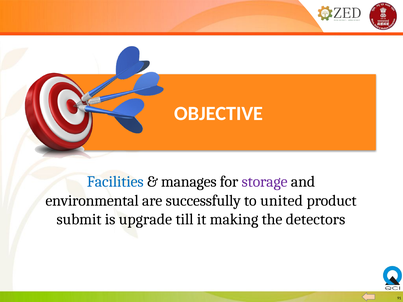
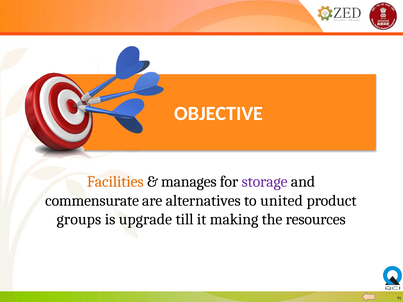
Facilities colour: blue -> orange (115, 182)
environmental: environmental -> commensurate (92, 201)
successfully: successfully -> alternatives (203, 201)
submit: submit -> groups (79, 220)
detectors: detectors -> resources (316, 220)
